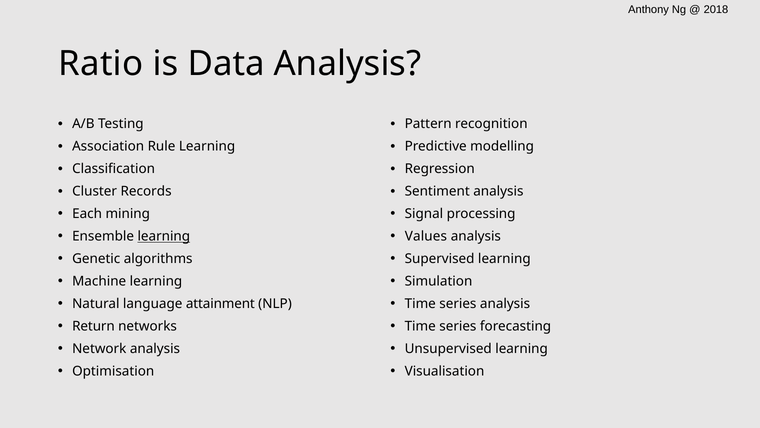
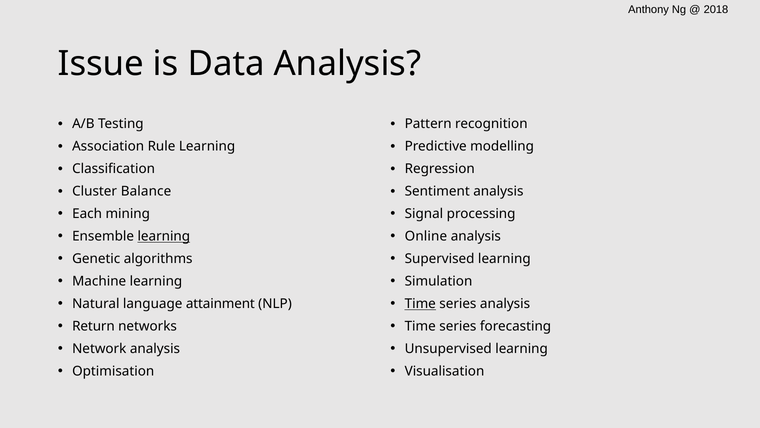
Ratio: Ratio -> Issue (101, 64)
Records: Records -> Balance (146, 191)
Values: Values -> Online (426, 236)
Time underline: none -> present (420, 304)
